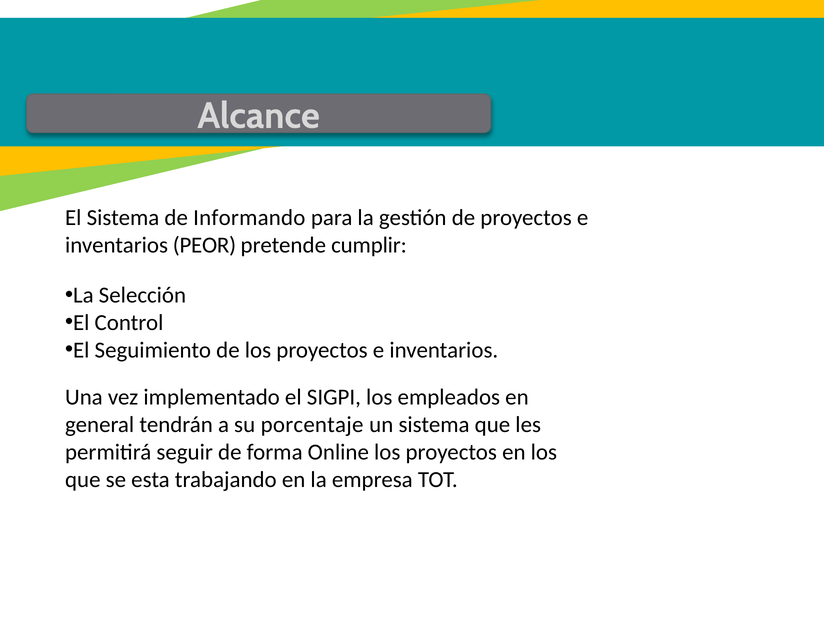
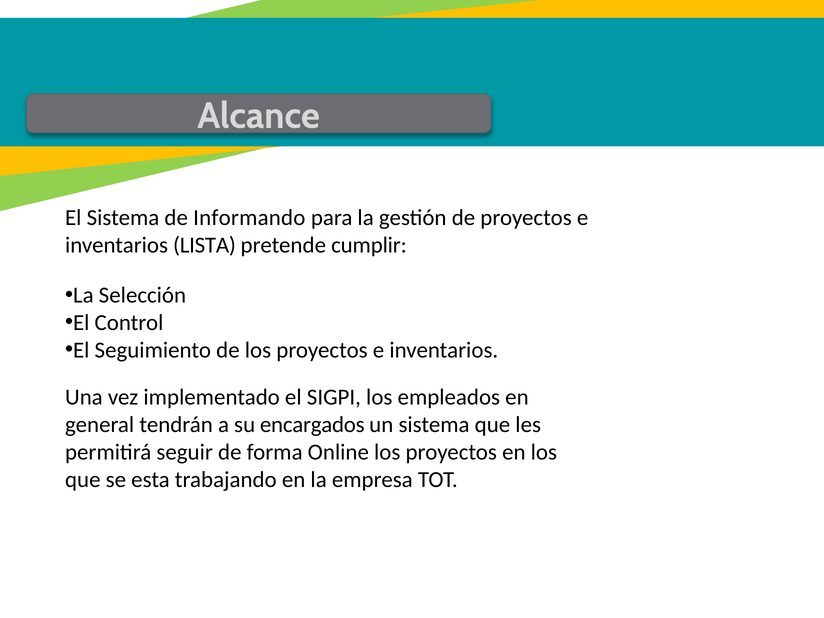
PEOR: PEOR -> LISTA (204, 245)
porcentaje: porcentaje -> encargados (312, 425)
